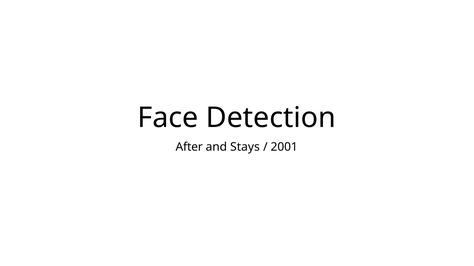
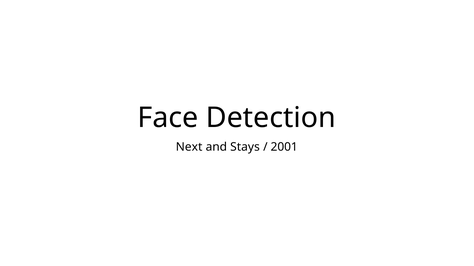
After: After -> Next (189, 147)
